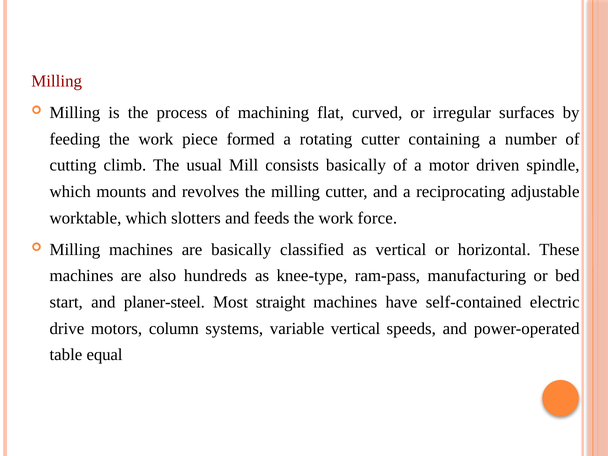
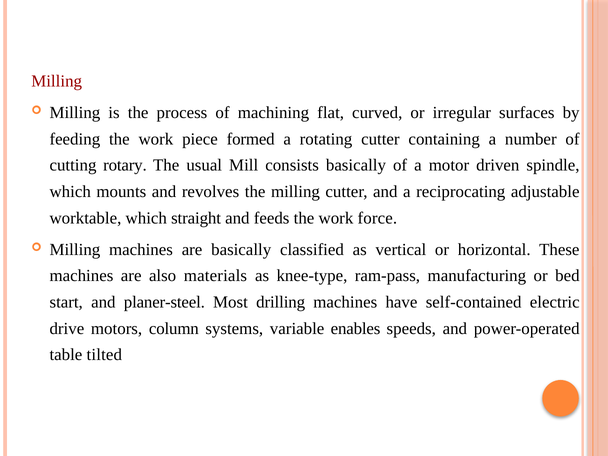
climb: climb -> rotary (125, 165)
slotters: slotters -> straight (196, 218)
hundreds: hundreds -> materials (215, 276)
straight: straight -> drilling (281, 302)
variable vertical: vertical -> enables (356, 329)
equal: equal -> tilted (104, 355)
